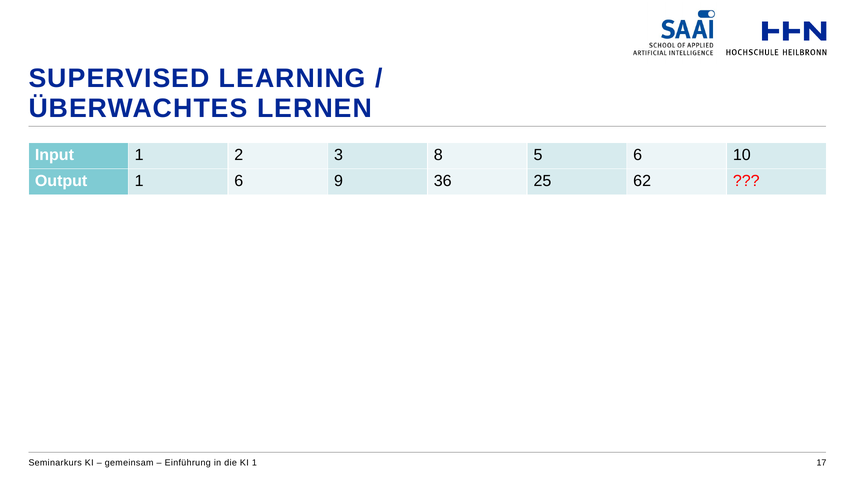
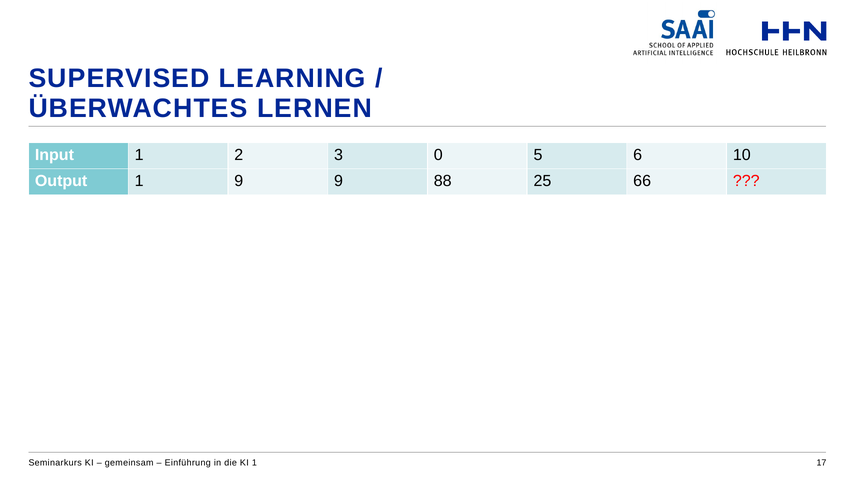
8: 8 -> 0 (438, 155)
1 6: 6 -> 9 (239, 181)
36: 36 -> 88 (443, 181)
62: 62 -> 66 (642, 181)
